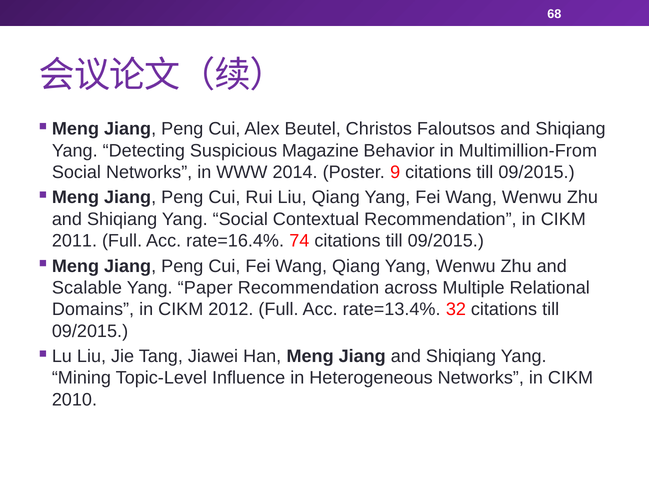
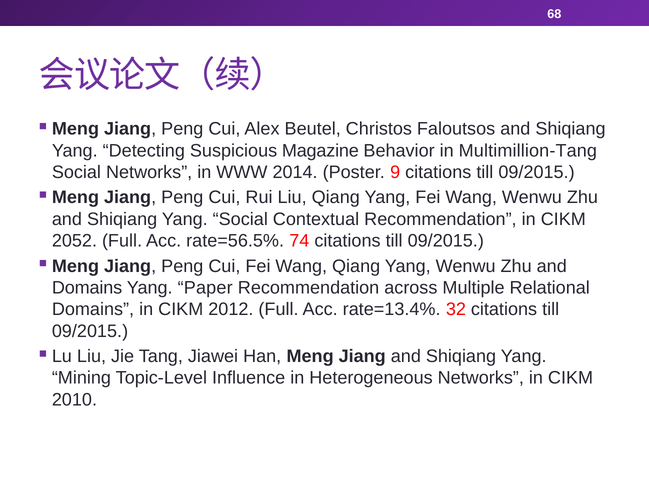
Multimillion-From: Multimillion-From -> Multimillion-Tang (528, 151)
2011: 2011 -> 2052 (74, 241)
rate=16.4%: rate=16.4% -> rate=56.5% (235, 241)
Scalable: Scalable -> Domains (87, 288)
